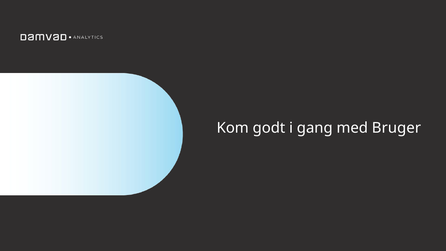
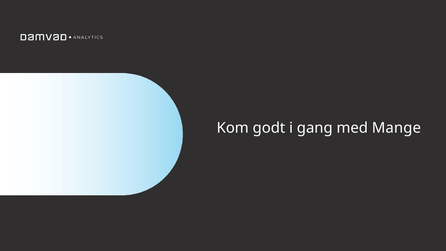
Bruger: Bruger -> Mange (396, 128)
